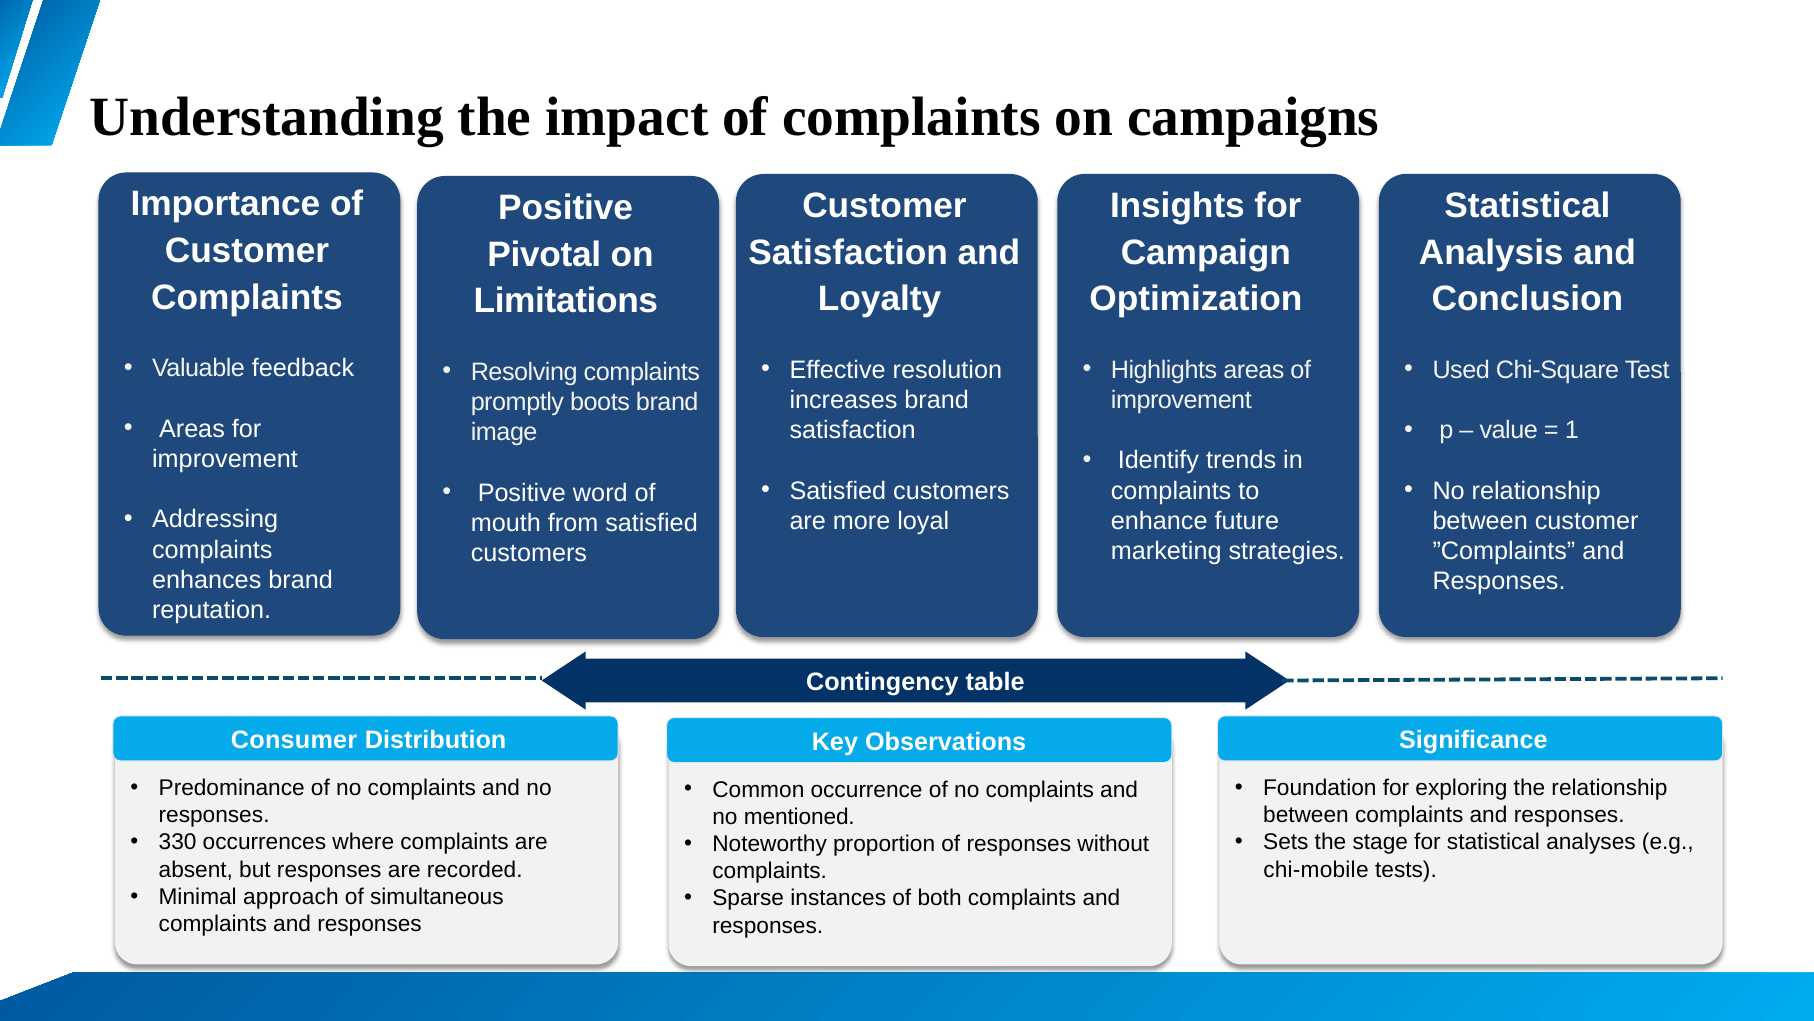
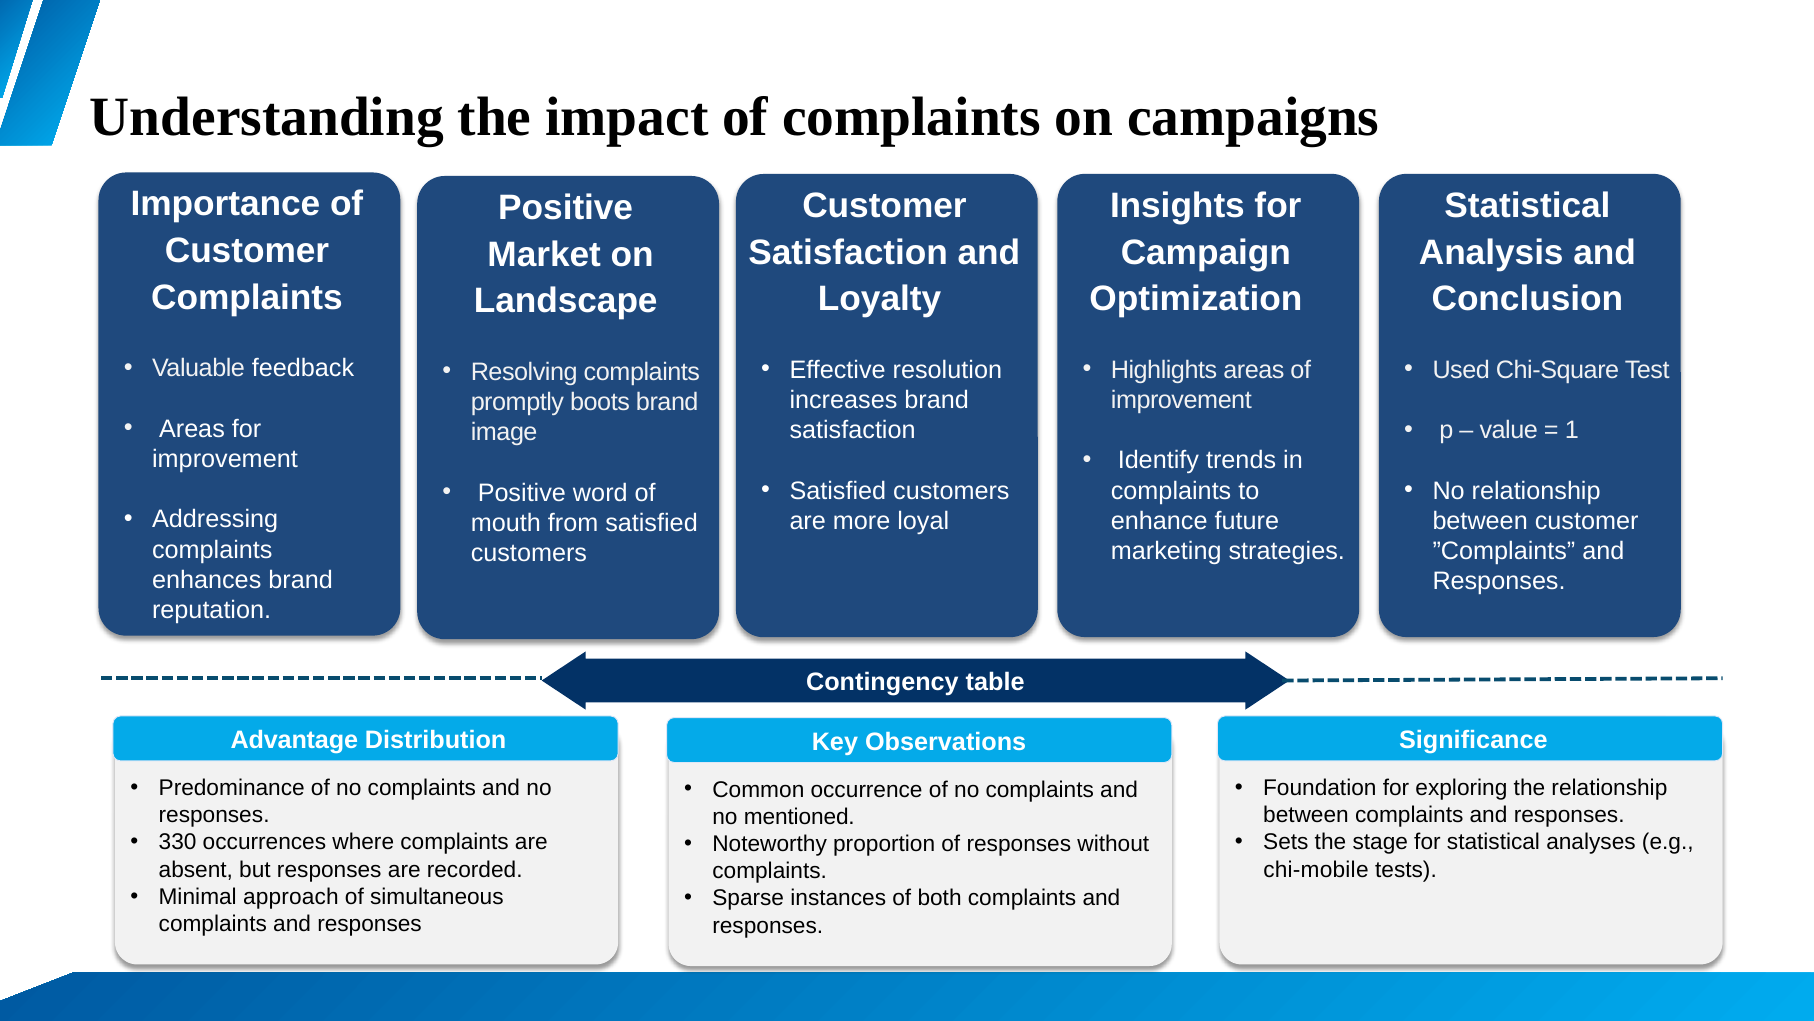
Pivotal: Pivotal -> Market (544, 254)
Limitations: Limitations -> Landscape (566, 301)
Consumer: Consumer -> Advantage (294, 740)
